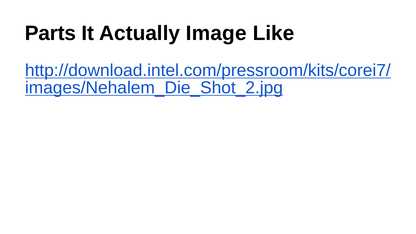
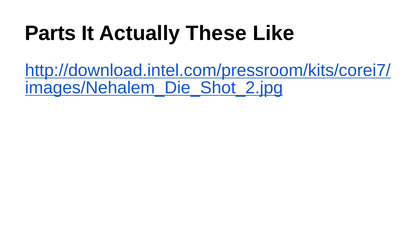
Image: Image -> These (216, 33)
